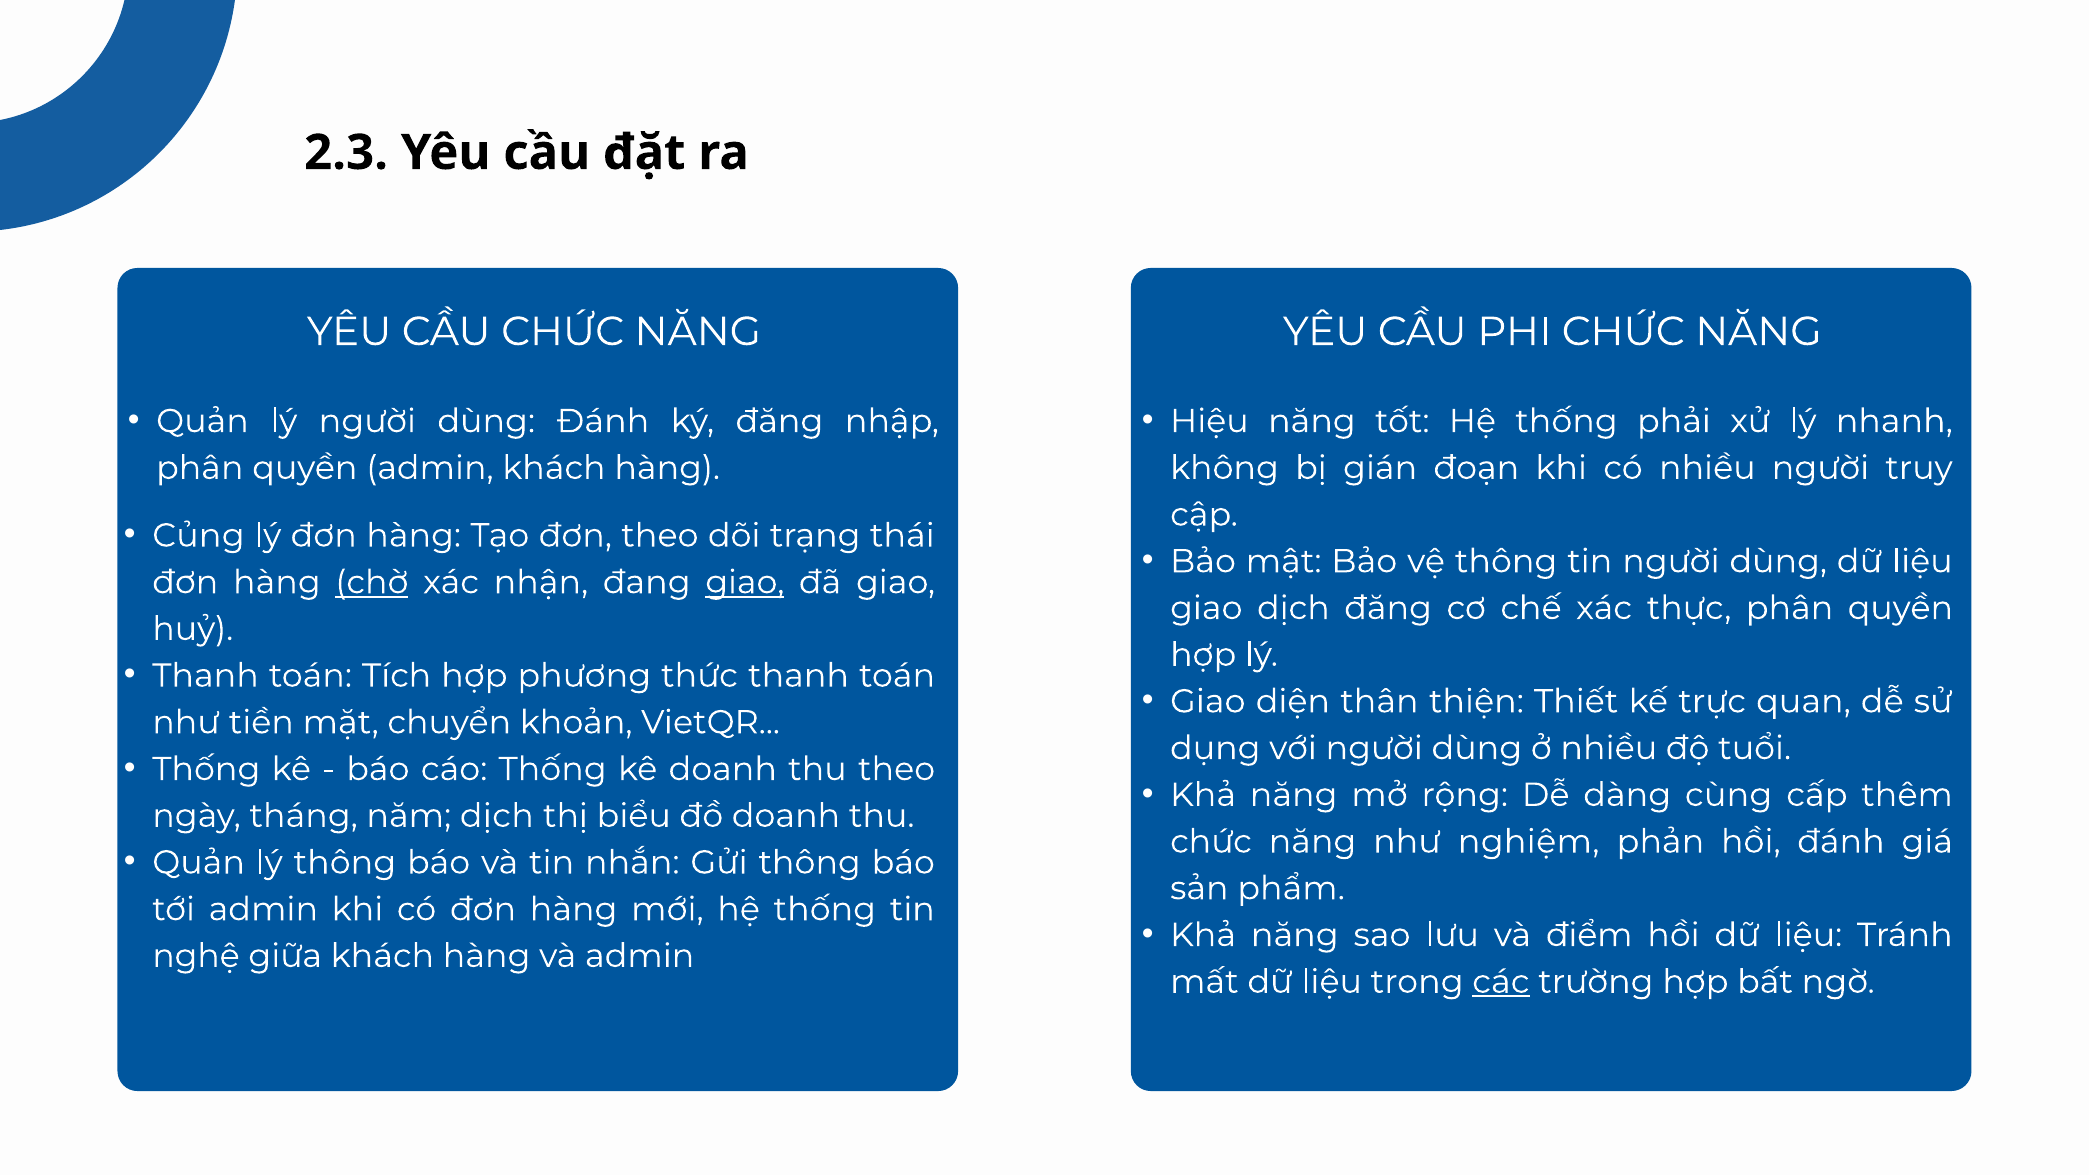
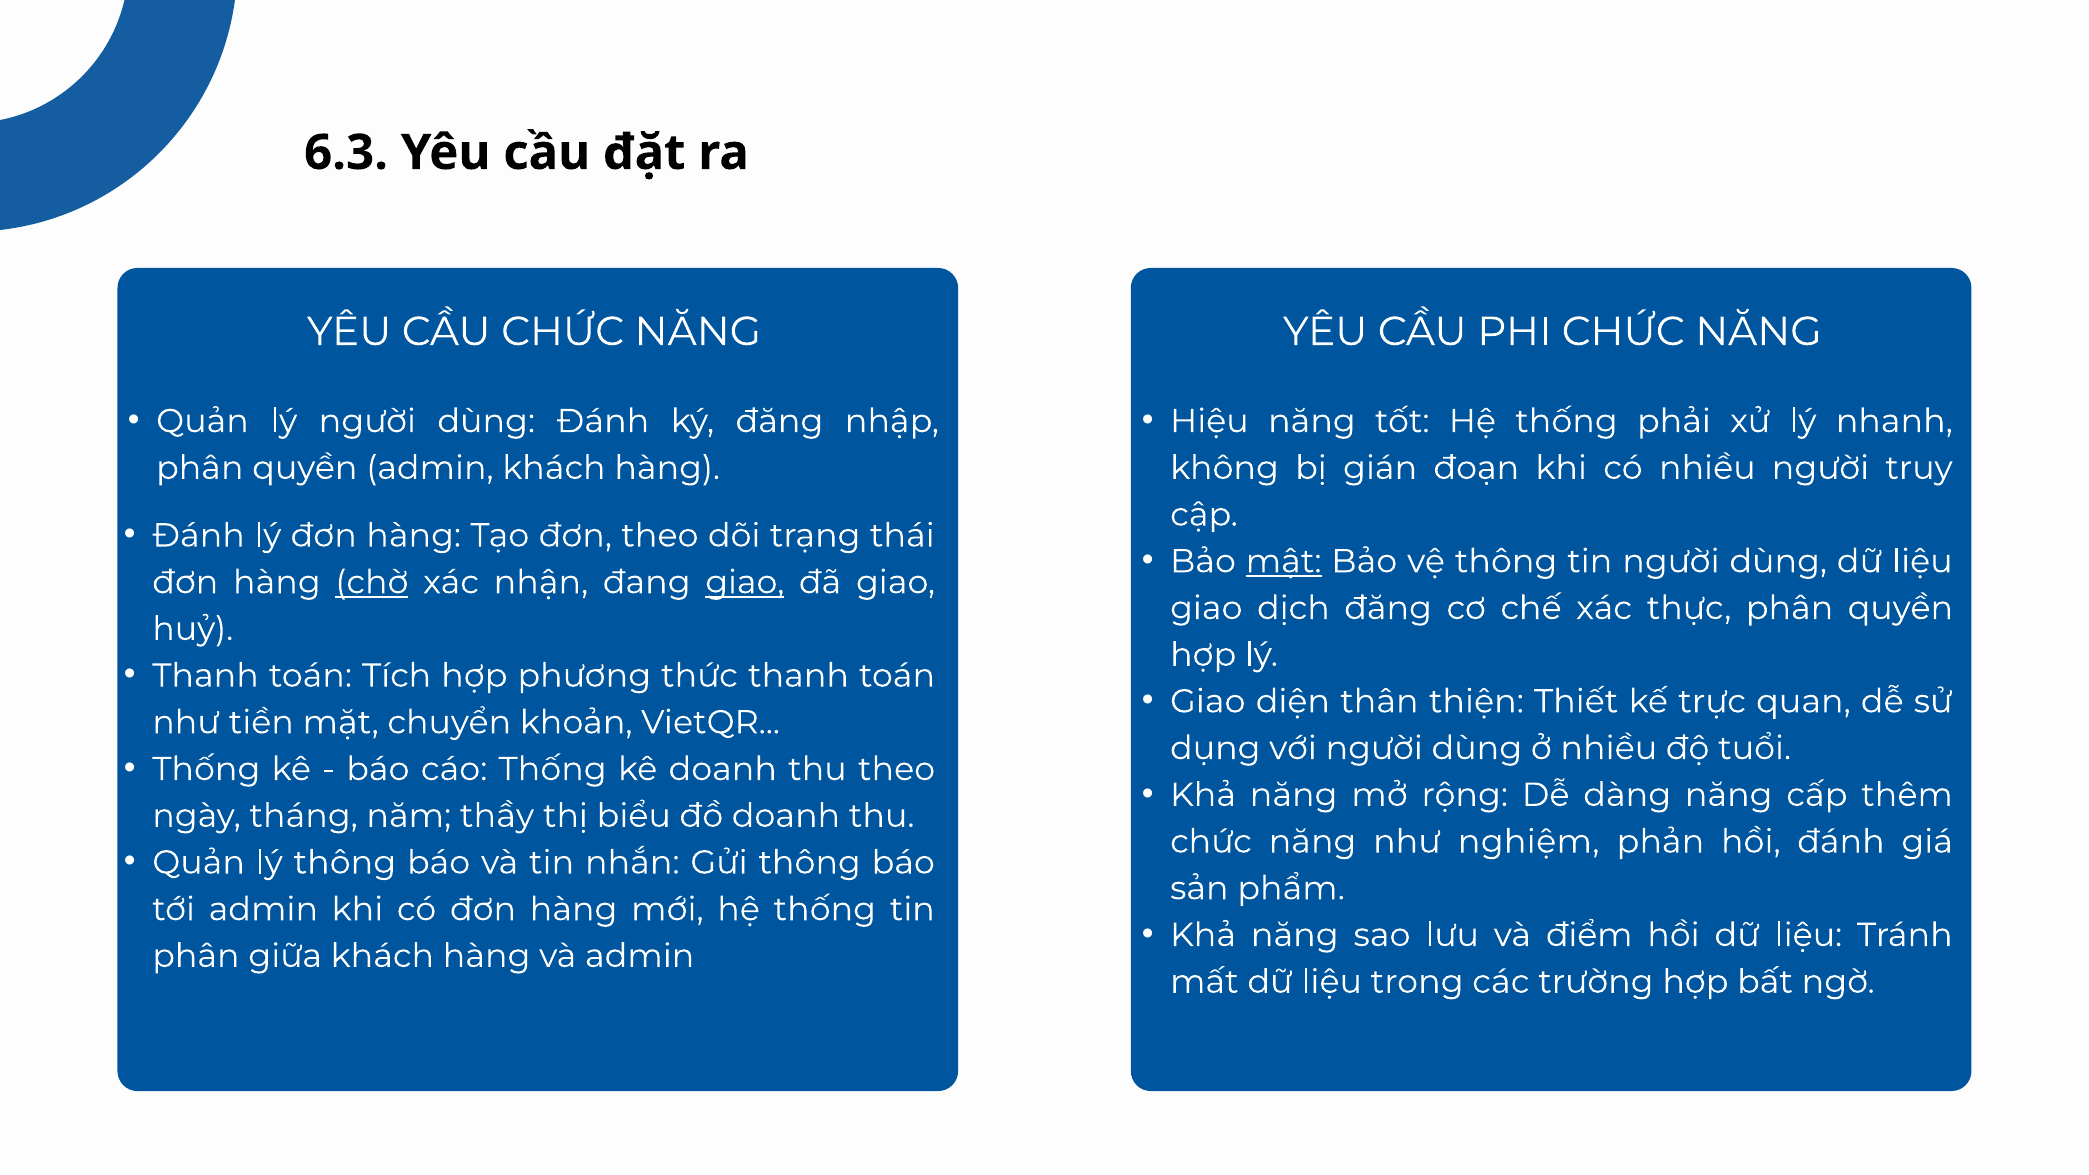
2.3: 2.3 -> 6.3 (346, 153)
Củng: Củng -> Đánh (199, 536)
mật underline: none -> present (1284, 561)
dàng cùng: cùng -> năng (1729, 795)
năm dịch: dịch -> thầy (497, 816)
nghệ: nghệ -> phân (196, 956)
các underline: present -> none (1501, 982)
